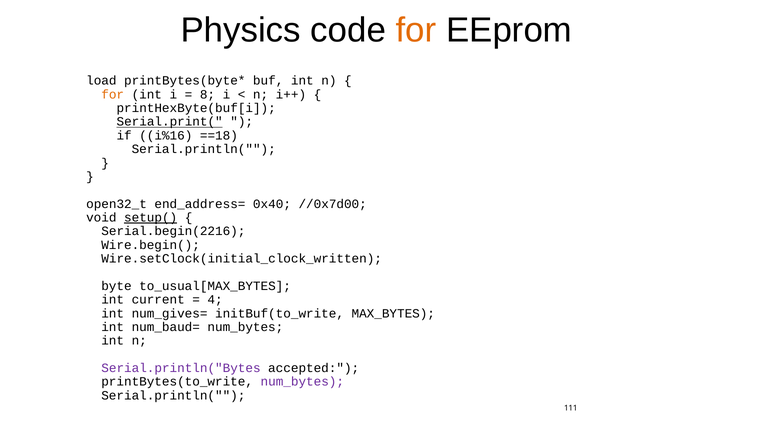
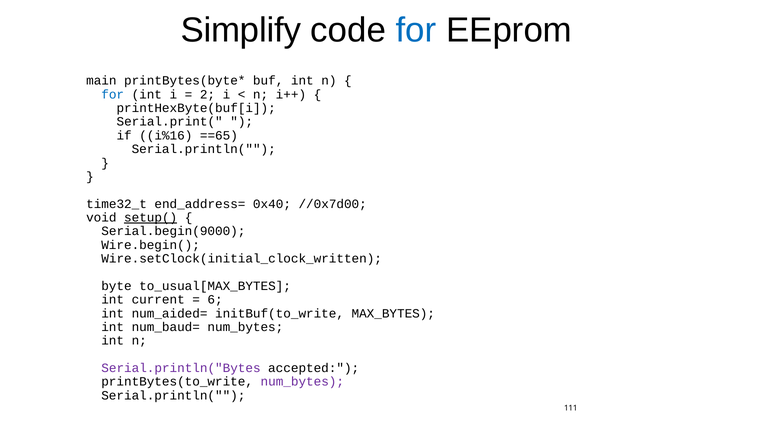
Physics: Physics -> Simplify (241, 30)
for colour: orange -> blue (416, 30)
load: load -> main (101, 81)
for colour: orange -> blue (113, 94)
8: 8 -> 2 (207, 94)
Serial.print( underline: present -> none (170, 122)
==18: ==18 -> ==65 (219, 136)
open32_t: open32_t -> time32_t (117, 204)
Serial.begin(2216: Serial.begin(2216 -> Serial.begin(9000 (173, 231)
4: 4 -> 6 (215, 300)
num_gives=: num_gives= -> num_aided= (170, 313)
